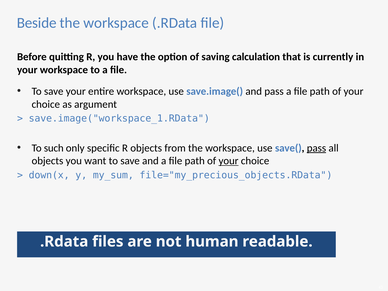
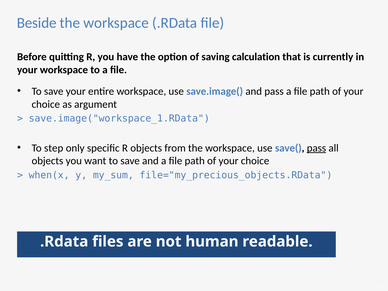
such: such -> step (54, 148)
your underline: present -> none (229, 161)
down(x: down(x -> when(x (49, 175)
